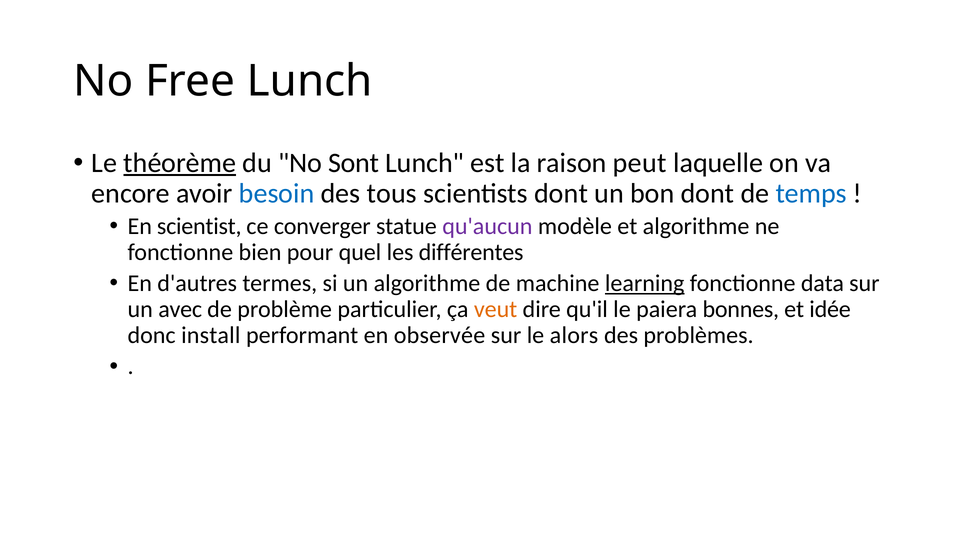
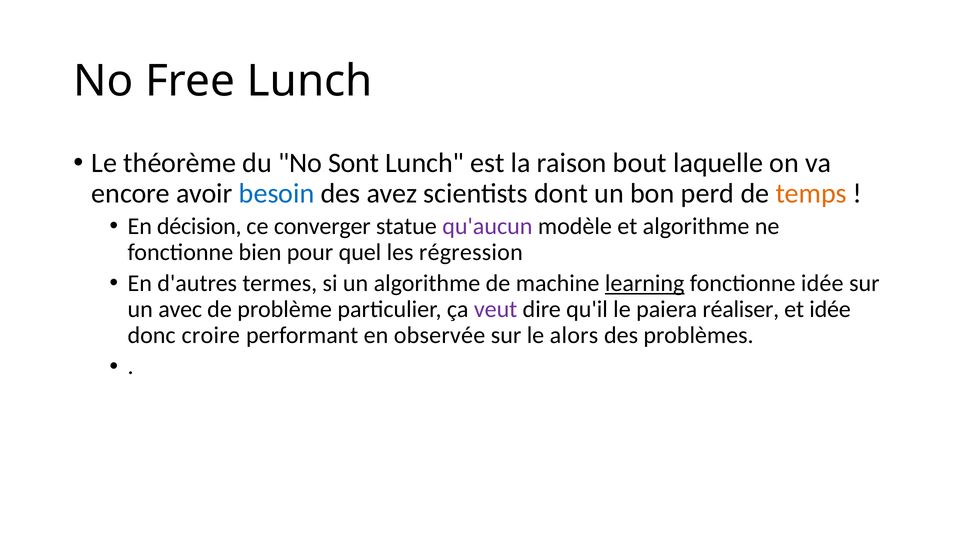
théorème underline: present -> none (180, 163)
peut: peut -> bout (640, 163)
tous: tous -> avez (392, 193)
bon dont: dont -> perd (707, 193)
temps colour: blue -> orange (811, 193)
scientist: scientist -> décision (199, 226)
différentes: différentes -> régression (471, 252)
fonctionne data: data -> idée (822, 283)
veut colour: orange -> purple (496, 309)
bonnes: bonnes -> réaliser (741, 309)
install: install -> croire (211, 335)
